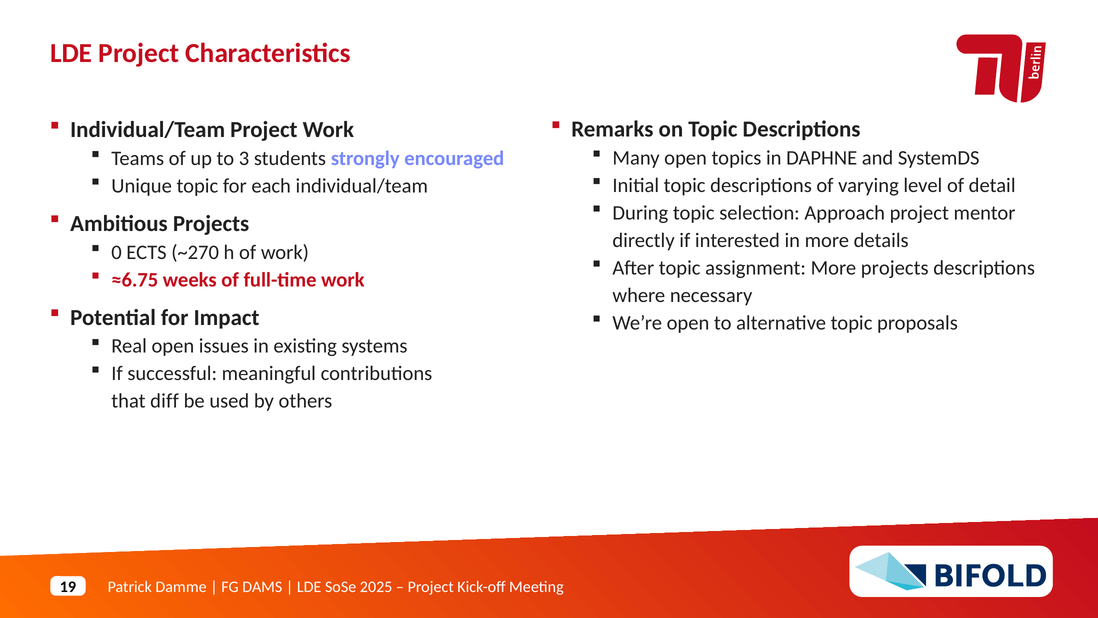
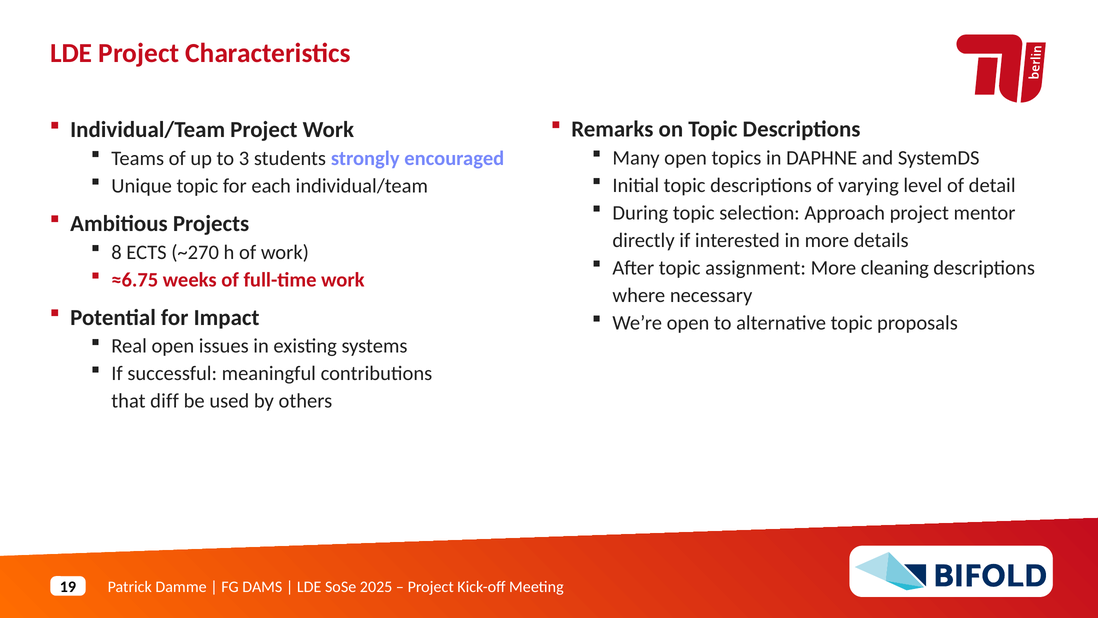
0: 0 -> 8 (117, 252)
More projects: projects -> cleaning (895, 268)
